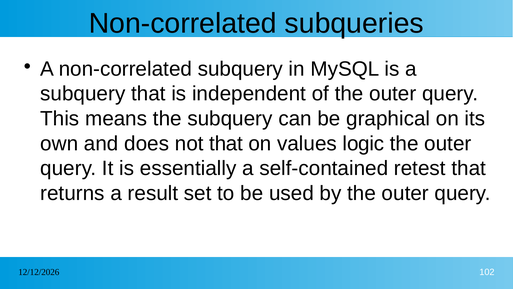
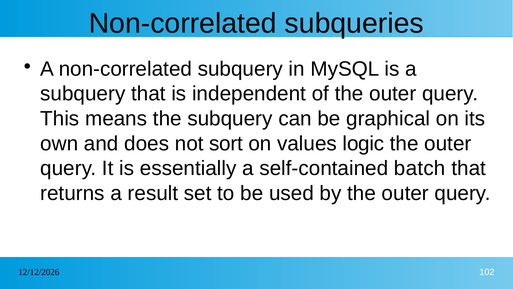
not that: that -> sort (226, 143)
retest: retest -> batch (420, 168)
